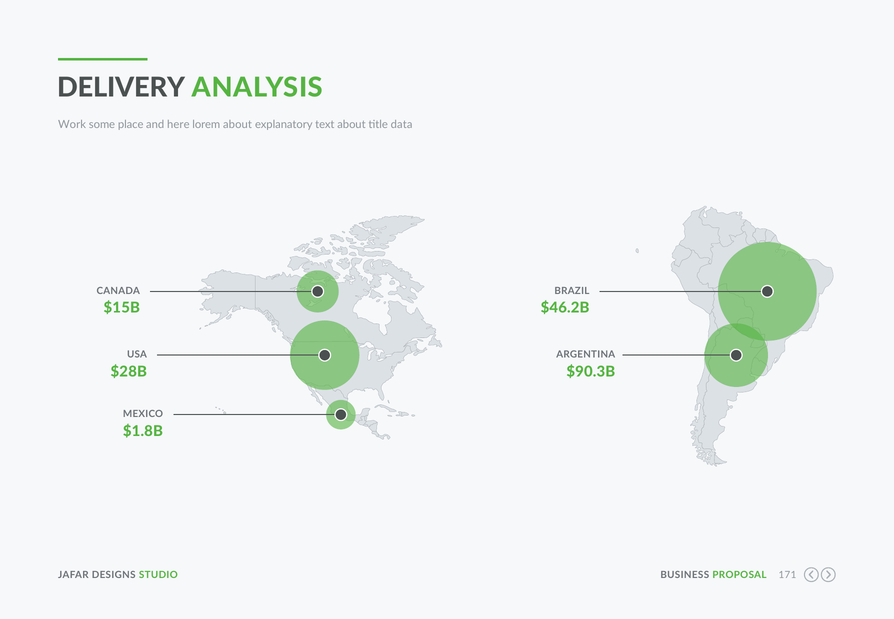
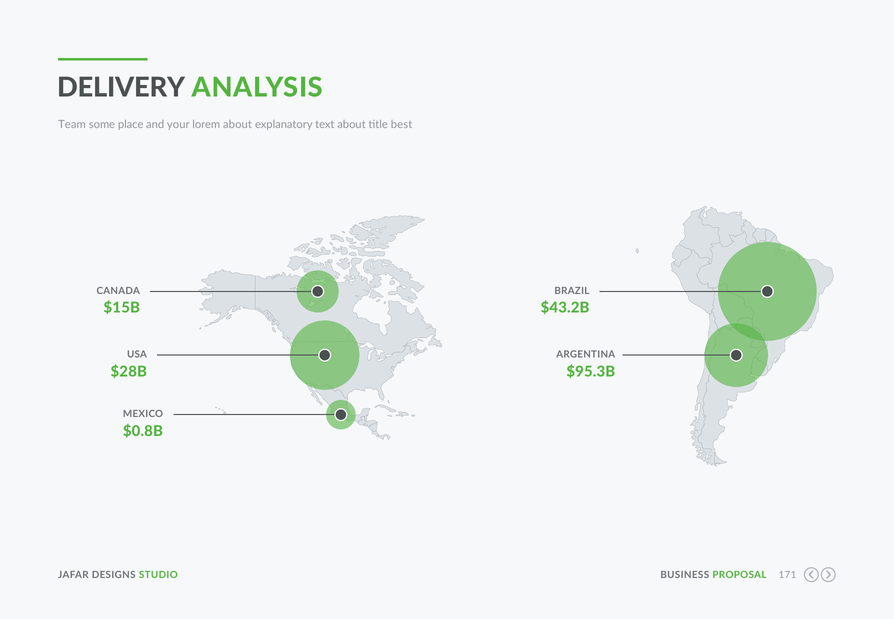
Work: Work -> Team (72, 124)
here: here -> your (178, 124)
data: data -> best (402, 124)
$46.2B: $46.2B -> $43.2B (565, 308)
$90.3B: $90.3B -> $95.3B (591, 372)
$1.8B: $1.8B -> $0.8B (143, 431)
